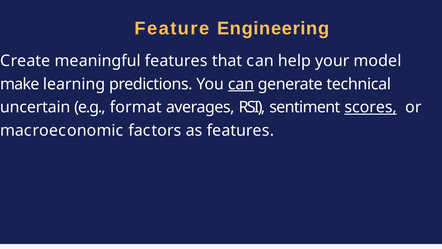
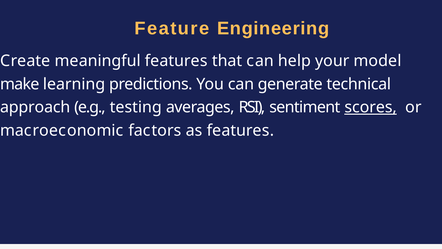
can underline: present -> none (241, 84)
uncertain: uncertain -> approach (35, 107)
format: format -> testing (136, 107)
